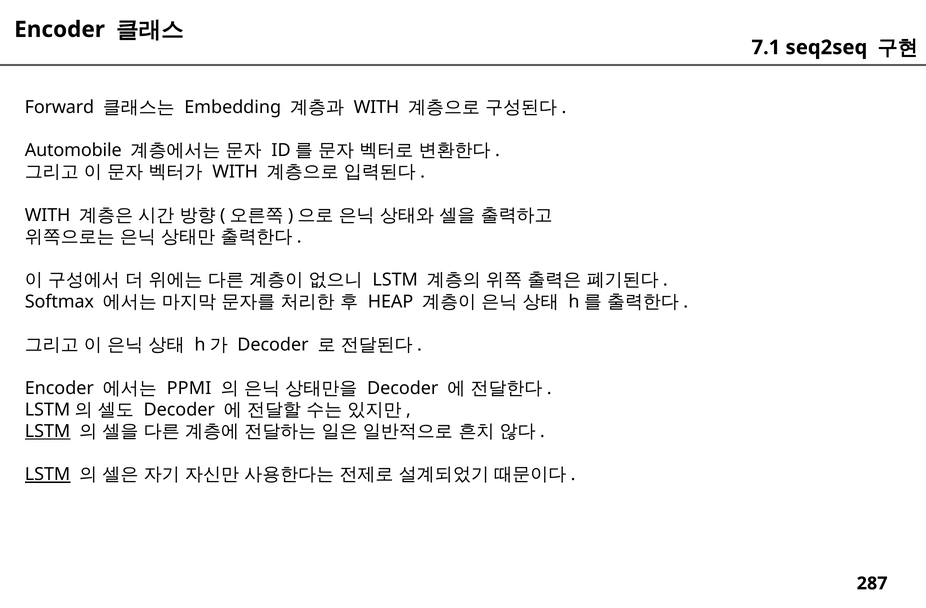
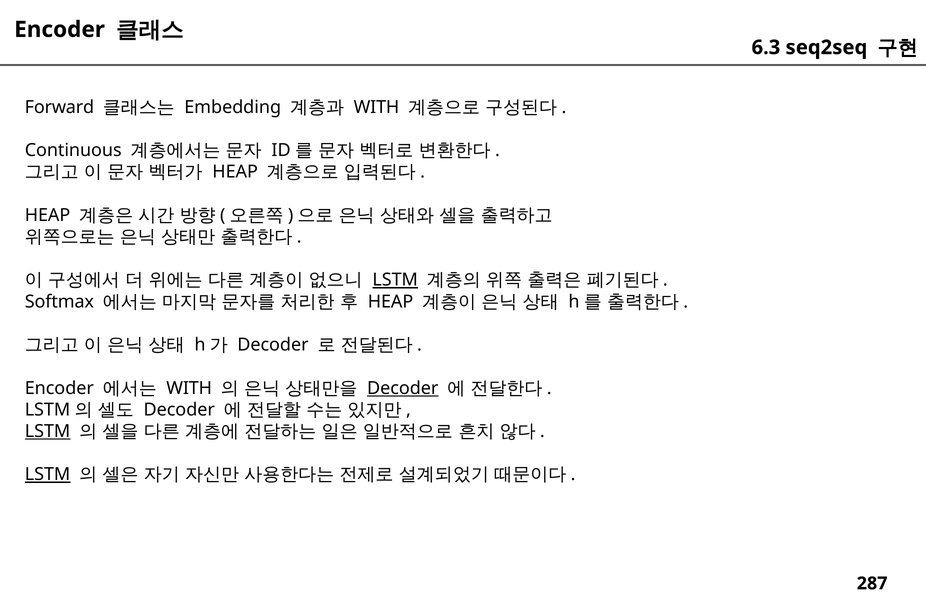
7.1: 7.1 -> 6.3 (766, 47)
Automobile: Automobile -> Continuous (73, 150)
WITH: WITH -> HEAP (235, 172)
WITH: WITH -> HEAP (48, 215)
LSTM underline: none -> present (395, 280)
PPMI: PPMI -> WITH (189, 388)
Decoder underline: none -> present (403, 388)
